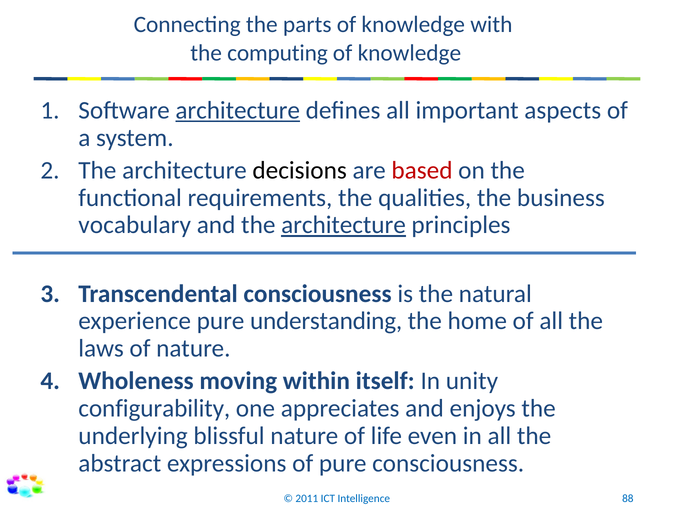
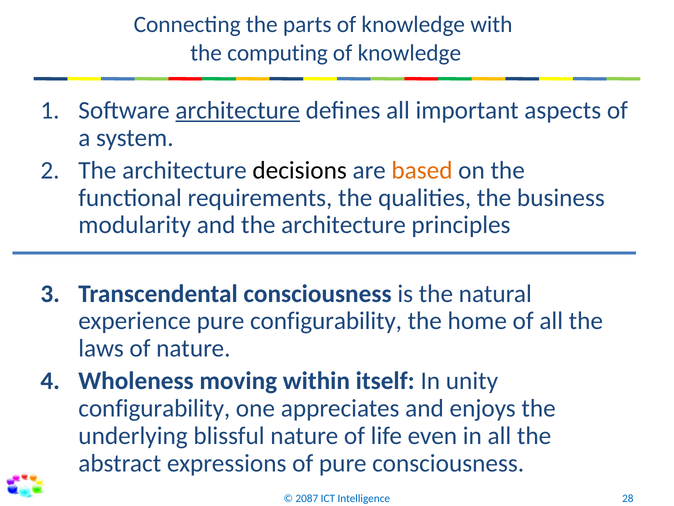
based colour: red -> orange (422, 170)
vocabulary: vocabulary -> modularity (135, 225)
architecture underline: present -> none (344, 225)
pure understanding: understanding -> configurability (326, 321)
2011: 2011 -> 2087 (307, 498)
88: 88 -> 28 (628, 498)
